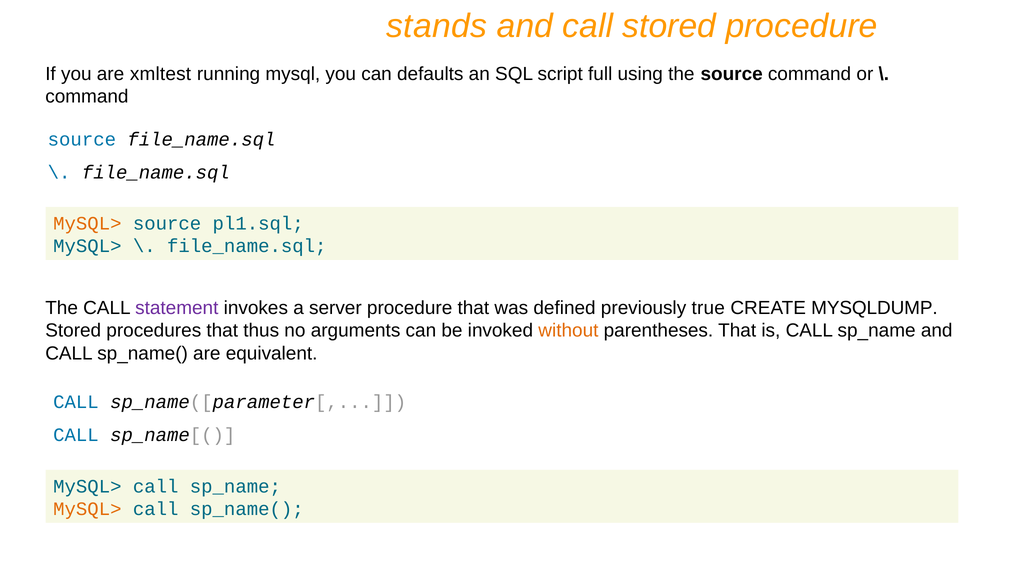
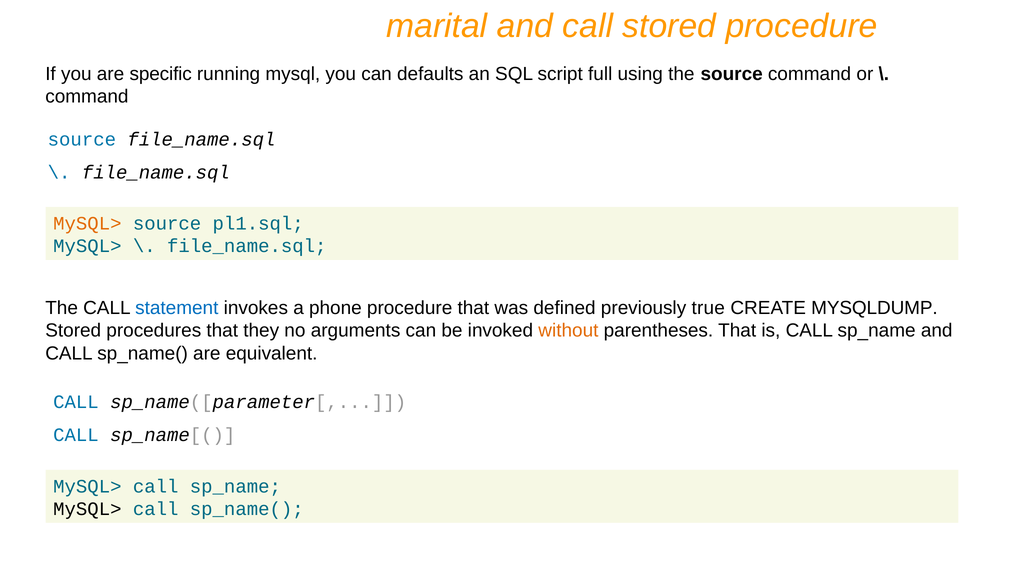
stands: stands -> marital (437, 26)
xmltest: xmltest -> specific (161, 74)
statement colour: purple -> blue (177, 308)
server: server -> phone (335, 308)
thus: thus -> they (261, 331)
MySQL> colour: orange -> black (87, 509)
